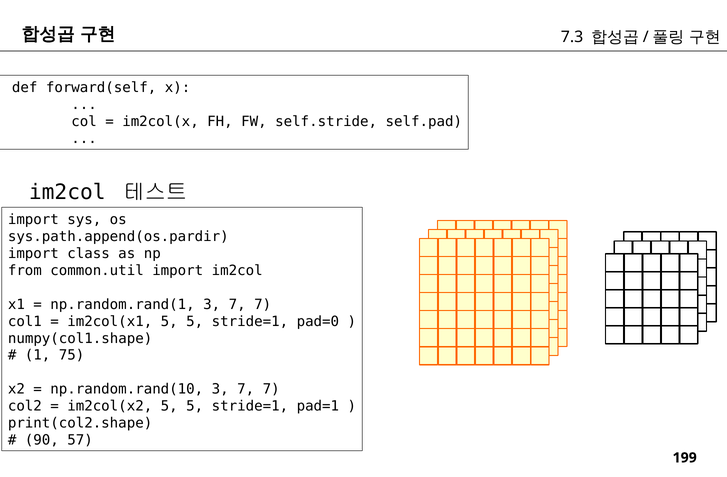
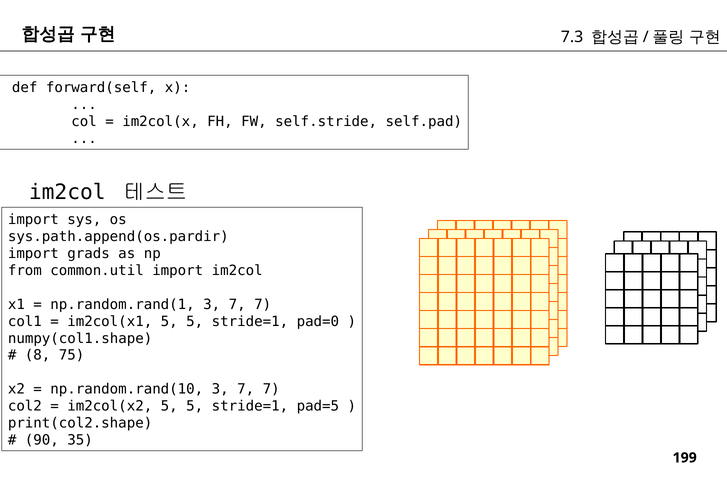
class: class -> grads (89, 254)
1: 1 -> 8 (38, 356)
pad=1: pad=1 -> pad=5 (318, 407)
57: 57 -> 35 (80, 441)
